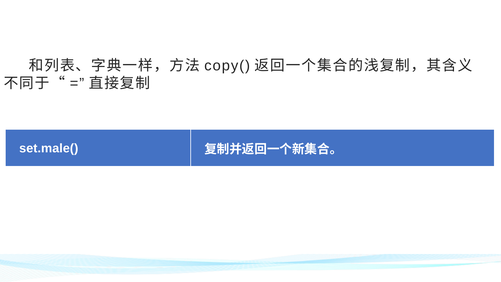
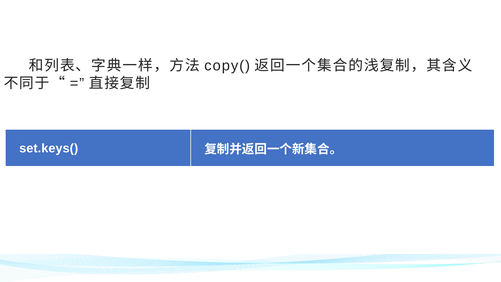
set.male(: set.male( -> set.keys( (49, 148)
